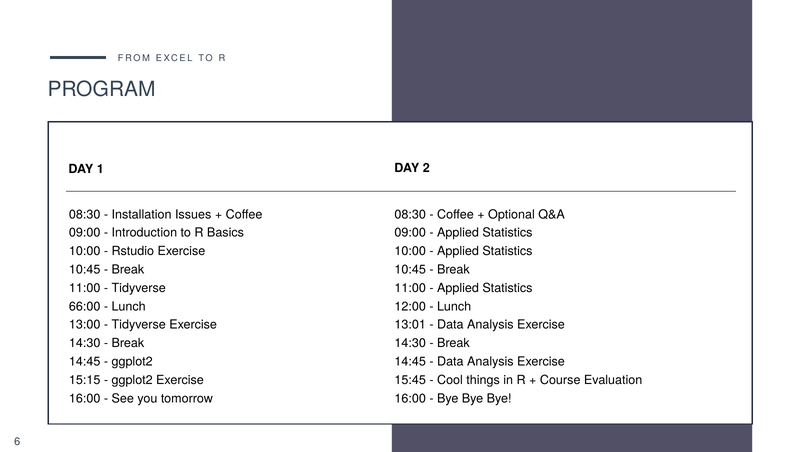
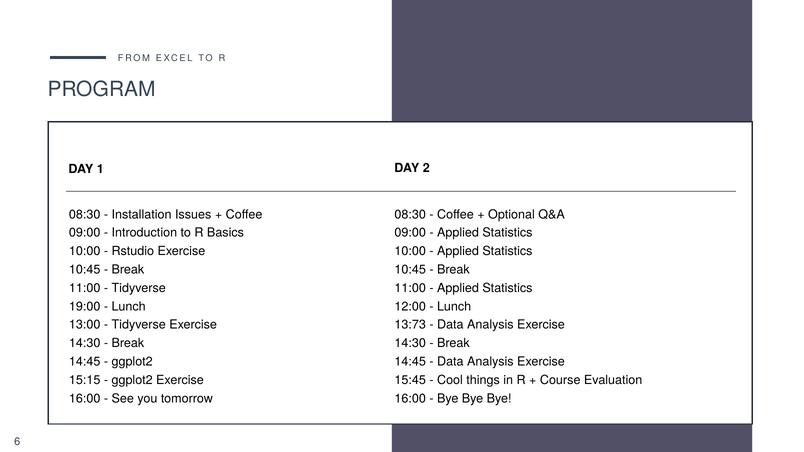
66:00: 66:00 -> 19:00 (85, 307)
13:01: 13:01 -> 13:73 (410, 325)
